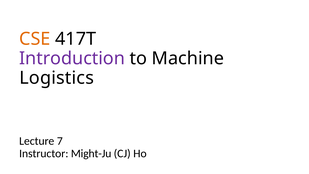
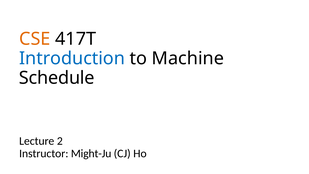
Introduction colour: purple -> blue (72, 58)
Logistics: Logistics -> Schedule (57, 78)
7: 7 -> 2 (60, 141)
